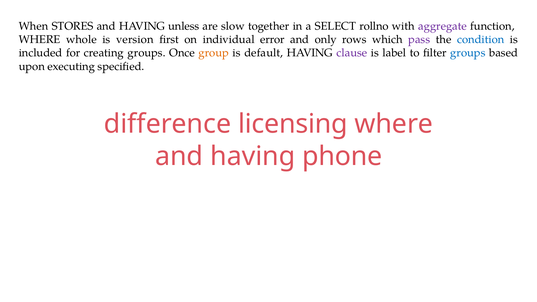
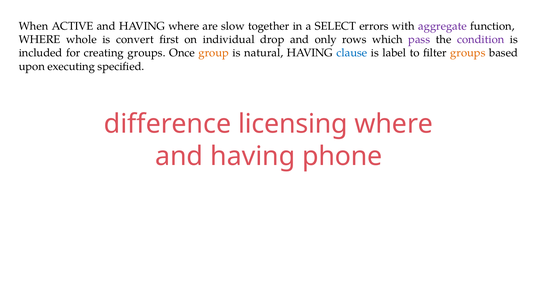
STORES: STORES -> ACTIVE (73, 26)
HAVING unless: unless -> where (184, 26)
rollno: rollno -> errors (374, 26)
version: version -> convert (135, 40)
error: error -> drop (272, 40)
condition colour: blue -> purple (481, 40)
default: default -> natural (264, 53)
clause colour: purple -> blue (352, 53)
groups colour: blue -> orange (468, 53)
